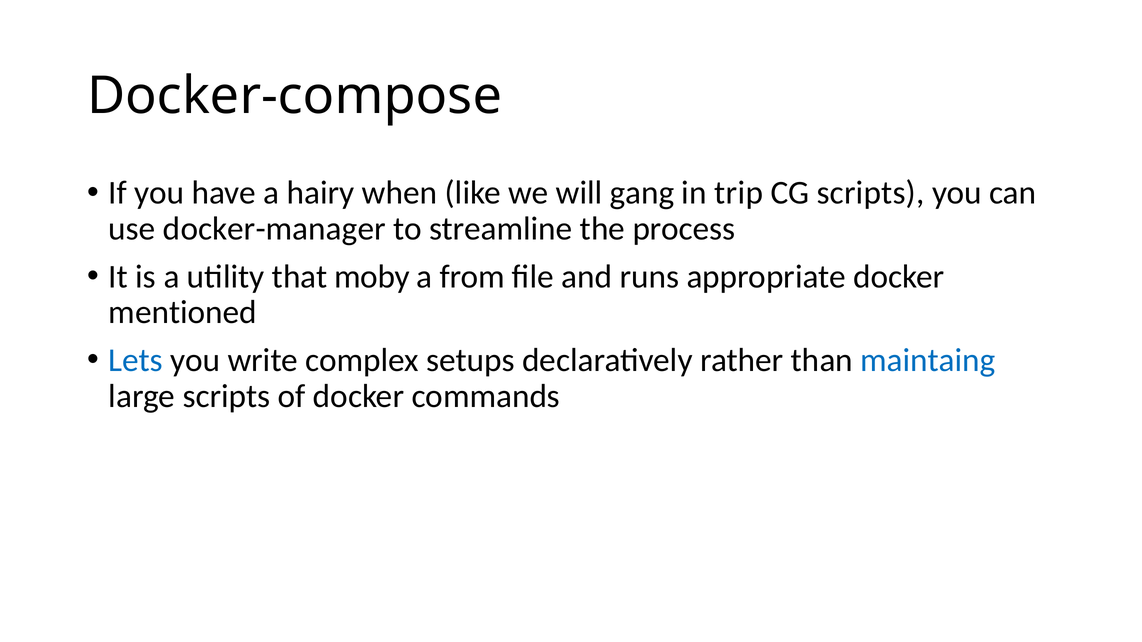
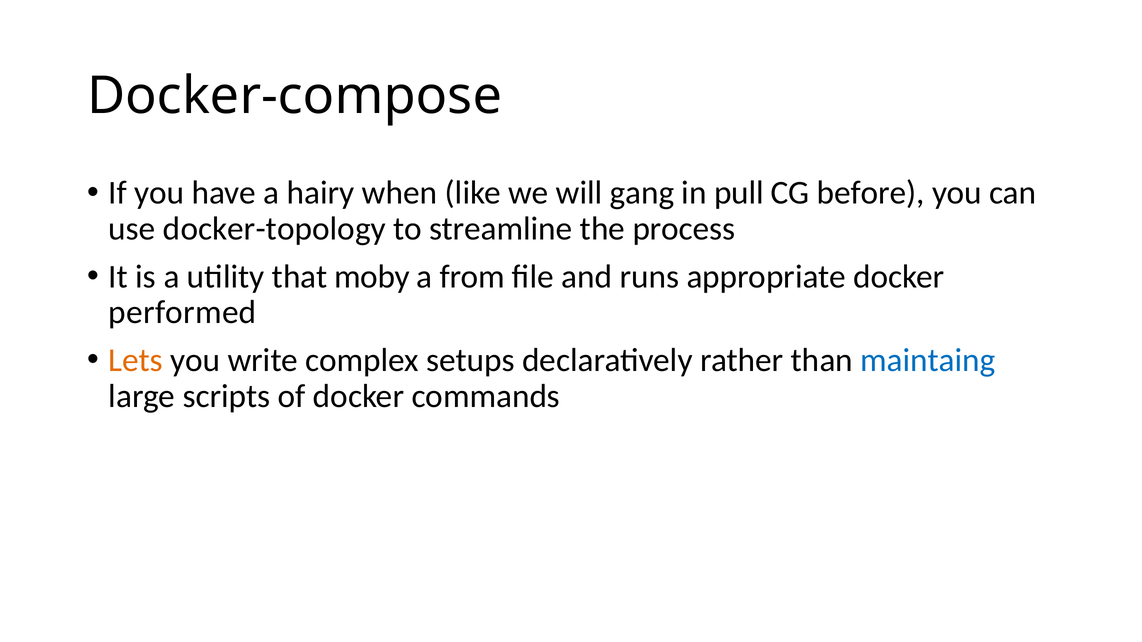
trip: trip -> pull (739, 193)
CG scripts: scripts -> before (871, 193)
docker-manager: docker-manager -> docker-topology (274, 229)
mentioned: mentioned -> performed (182, 313)
Lets colour: blue -> orange (136, 360)
